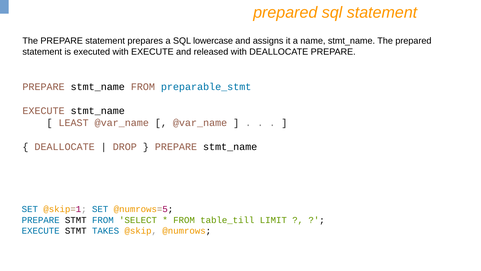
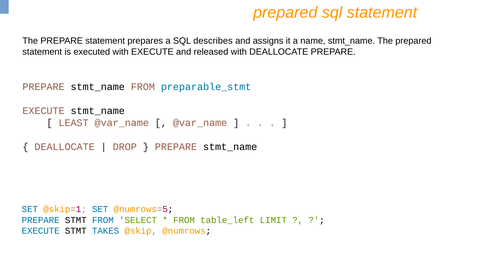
lowercase: lowercase -> describes (213, 41)
table_till: table_till -> table_left (227, 220)
